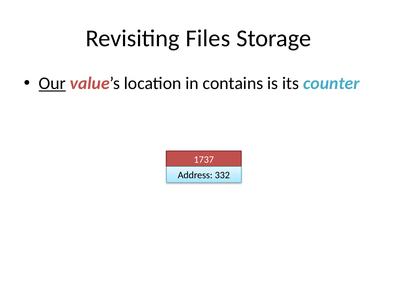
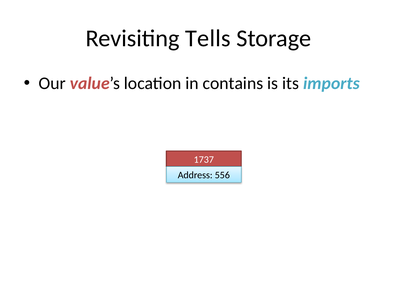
Files: Files -> Tells (208, 38)
Our underline: present -> none (52, 83)
counter: counter -> imports (331, 83)
332: 332 -> 556 (222, 175)
